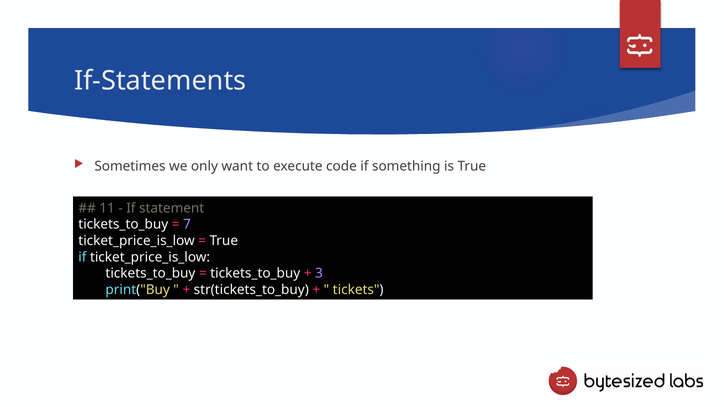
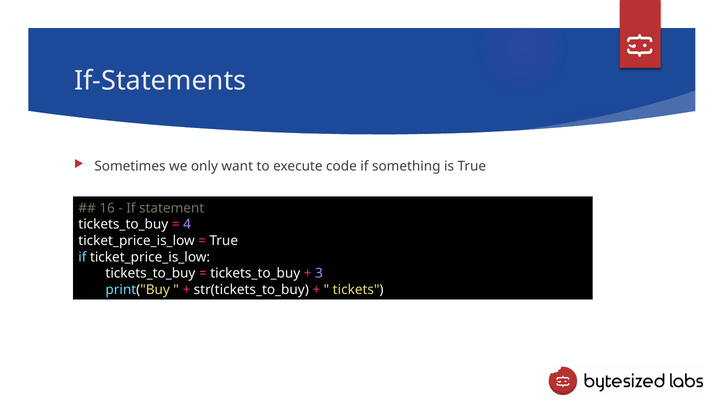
11: 11 -> 16 (107, 208)
7: 7 -> 4 (187, 225)
